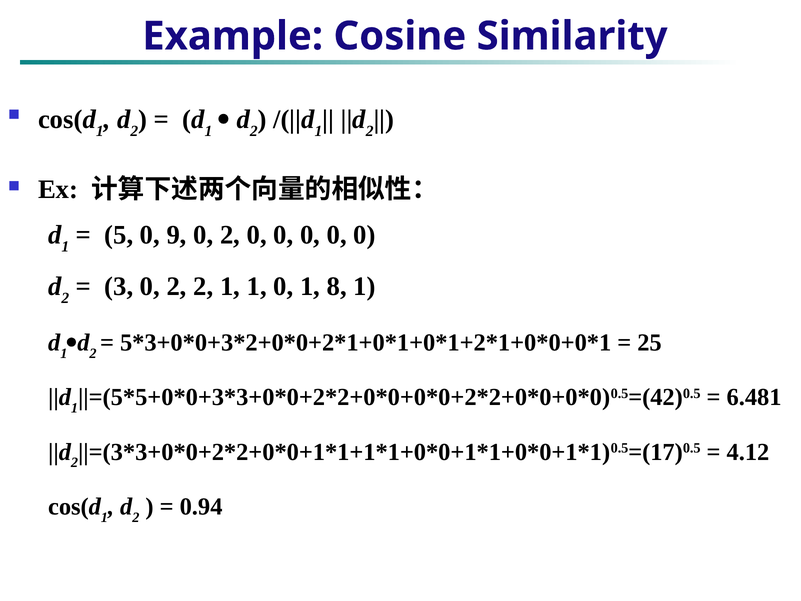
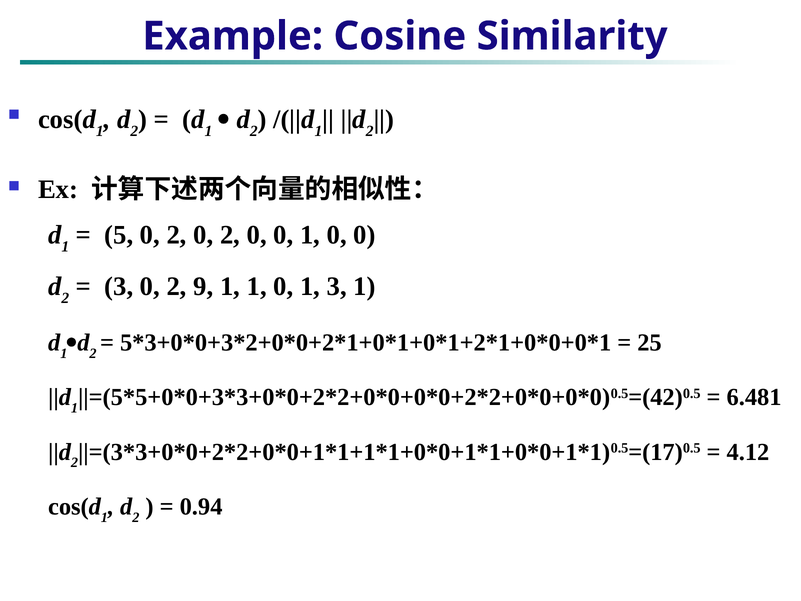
5 0 9: 9 -> 2 (177, 235)
2 0 0 0: 0 -> 1 (310, 235)
2 2: 2 -> 9 (203, 286)
1 8: 8 -> 3 (337, 286)
